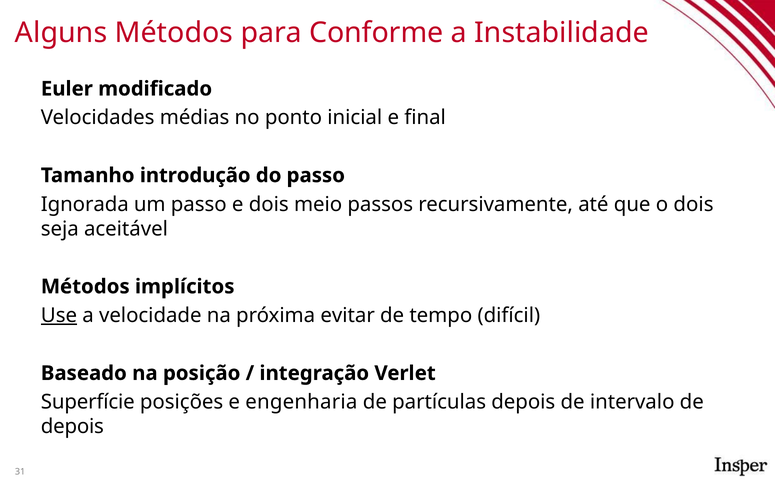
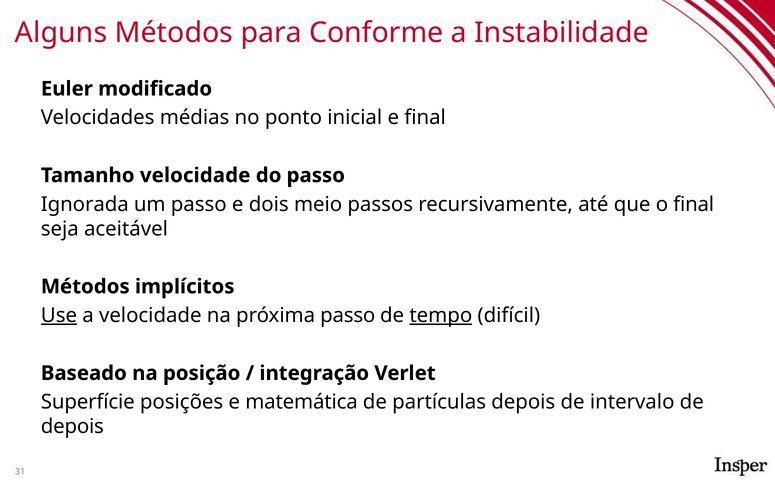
Tamanho introdução: introdução -> velocidade (195, 175)
o dois: dois -> final (694, 204)
próxima evitar: evitar -> passo (348, 315)
tempo underline: none -> present (441, 315)
engenharia: engenharia -> matemática (302, 402)
